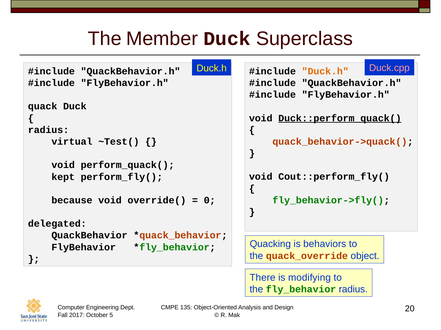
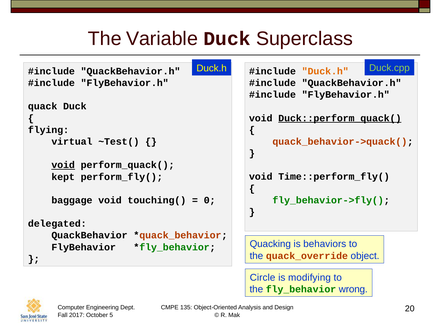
Member: Member -> Variable (162, 39)
Duck.cpp colour: pink -> light green (389, 68)
radius: radius -> flying (48, 130)
void underline: none -> present (63, 165)
Cout::perform_fly(: Cout::perform_fly( -> Time::perform_fly( (334, 177)
because: because -> baggage (72, 201)
override(: override( -> touching( (157, 201)
There: There -> Circle (263, 278)
fly_behavior radius: radius -> wrong (353, 290)
